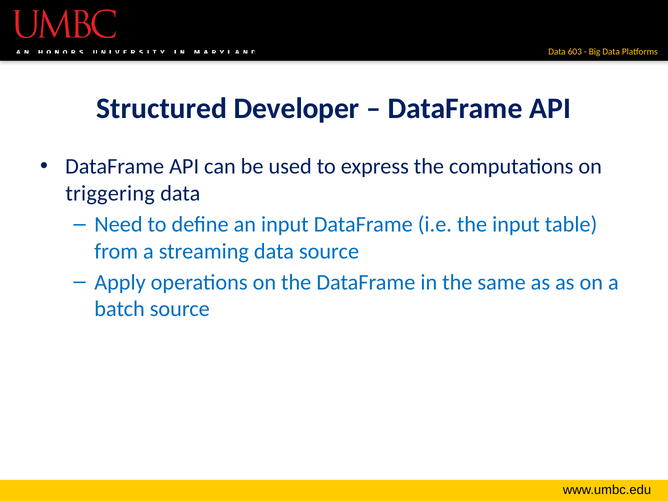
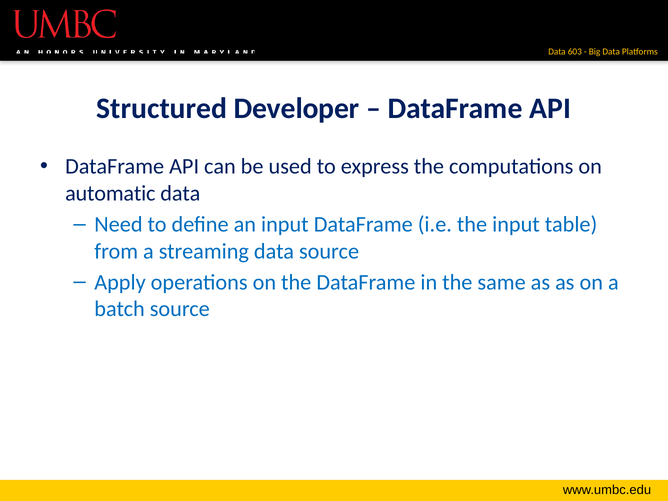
triggering: triggering -> automatic (110, 193)
